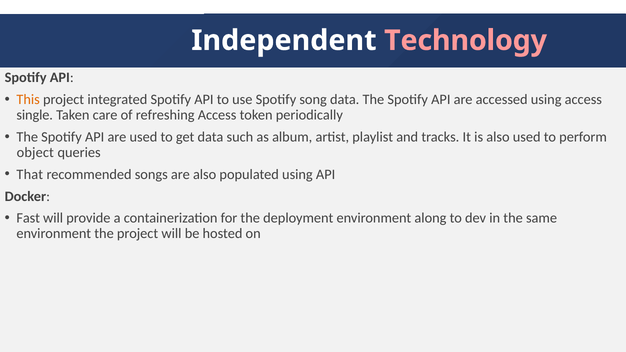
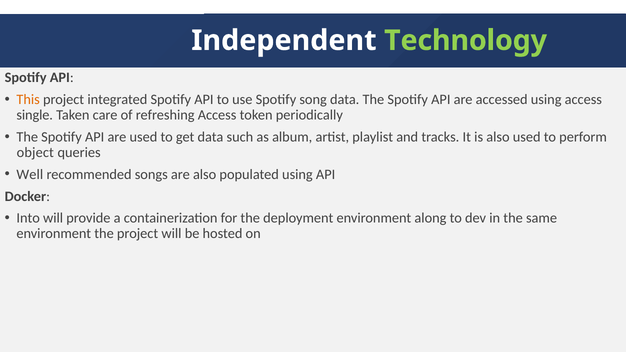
Technology colour: pink -> light green (466, 41)
That: That -> Well (30, 174)
Fast: Fast -> Into (28, 218)
